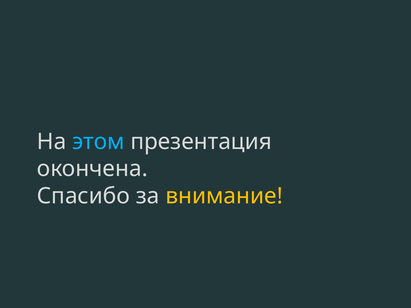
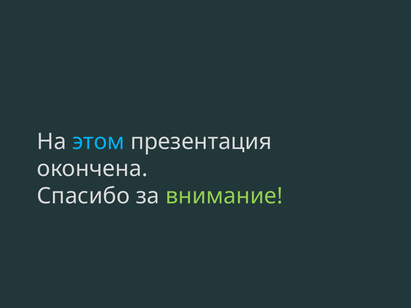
внимание colour: yellow -> light green (224, 196)
